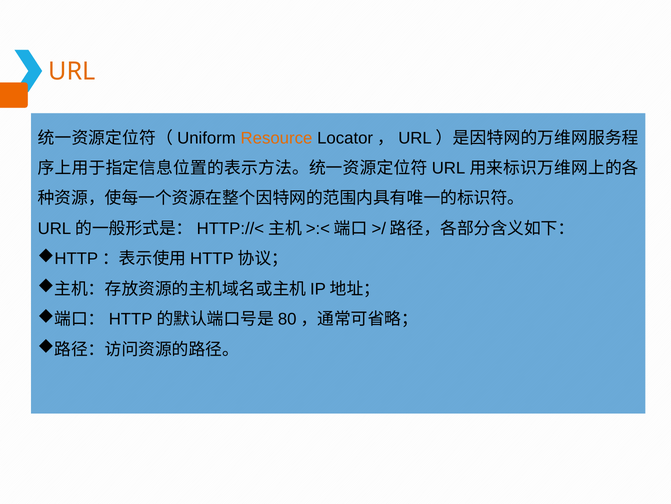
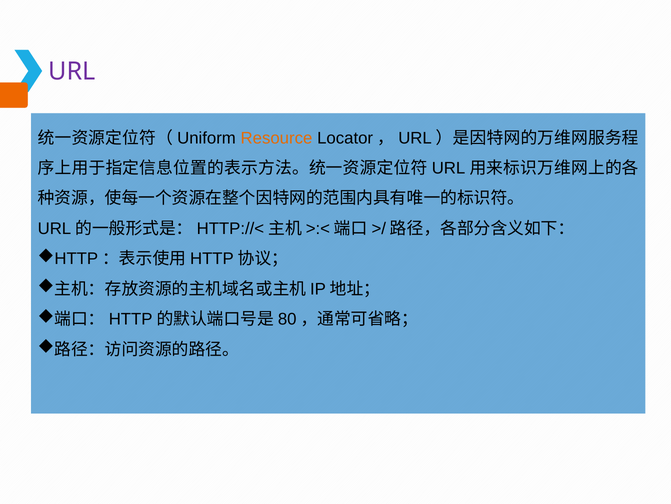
URL colour: orange -> purple (72, 71)
